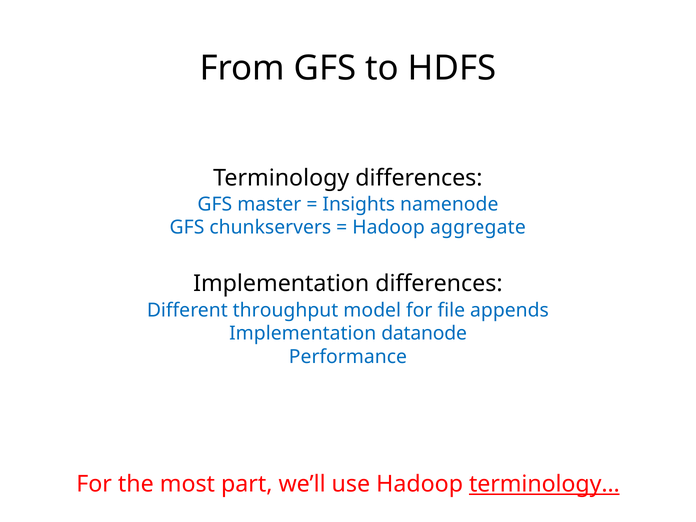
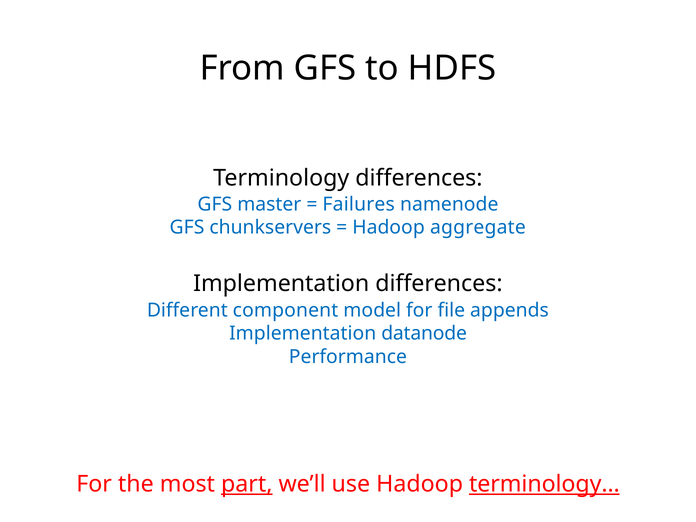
Insights: Insights -> Failures (359, 204)
throughput: throughput -> component (285, 310)
part underline: none -> present (247, 484)
